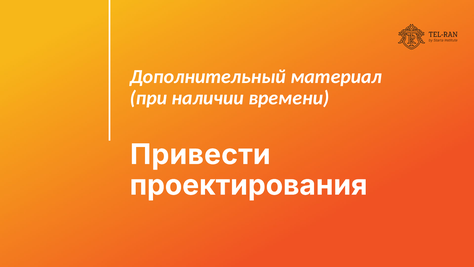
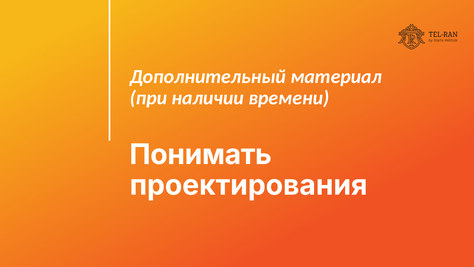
Привести: Привести -> Понимать (201, 154)
